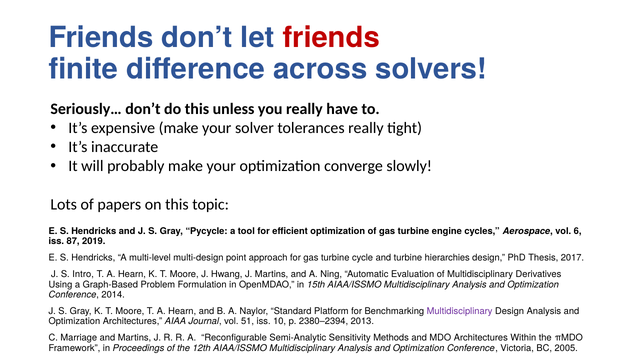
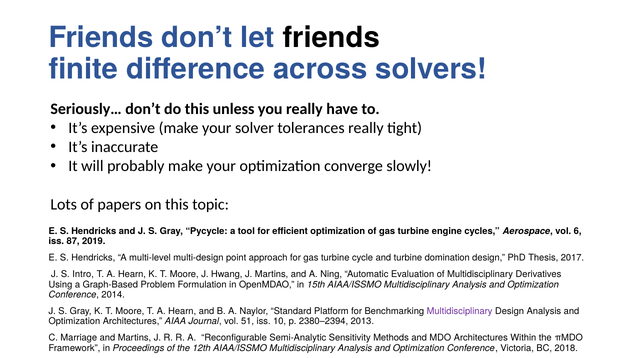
friends colour: red -> black (331, 38)
hierarchies: hierarchies -> domination (447, 258)
2005: 2005 -> 2018 (566, 348)
